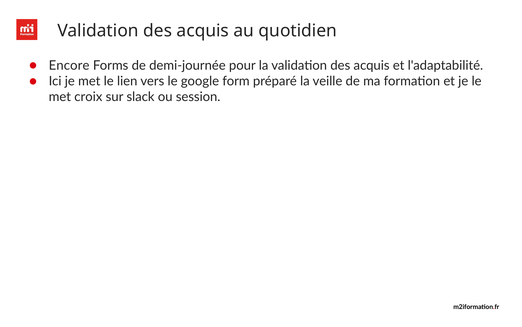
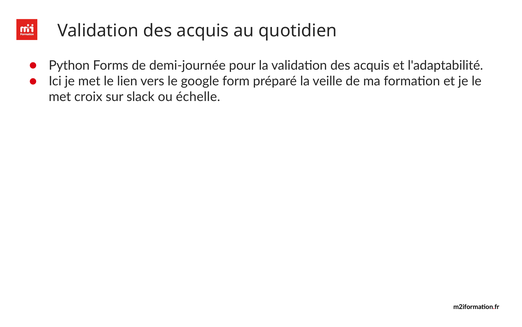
Encore: Encore -> Python (69, 65)
session: session -> échelle (198, 97)
